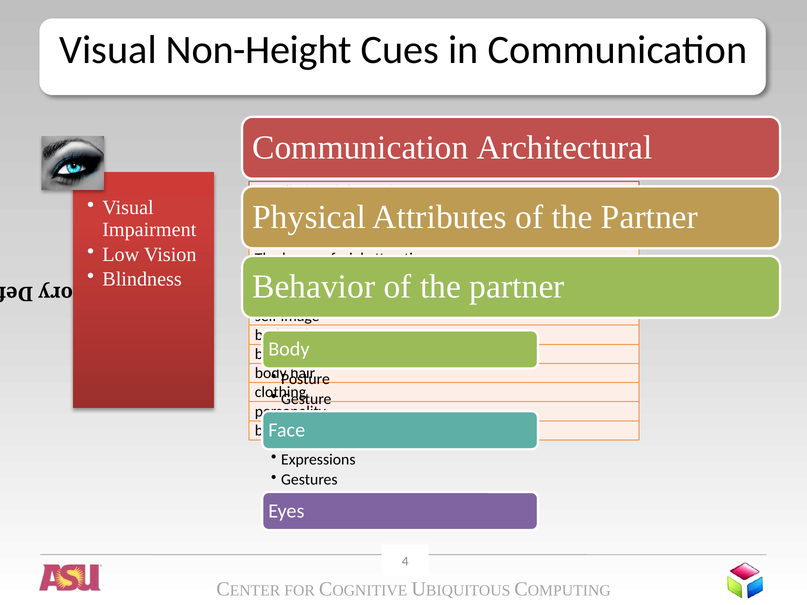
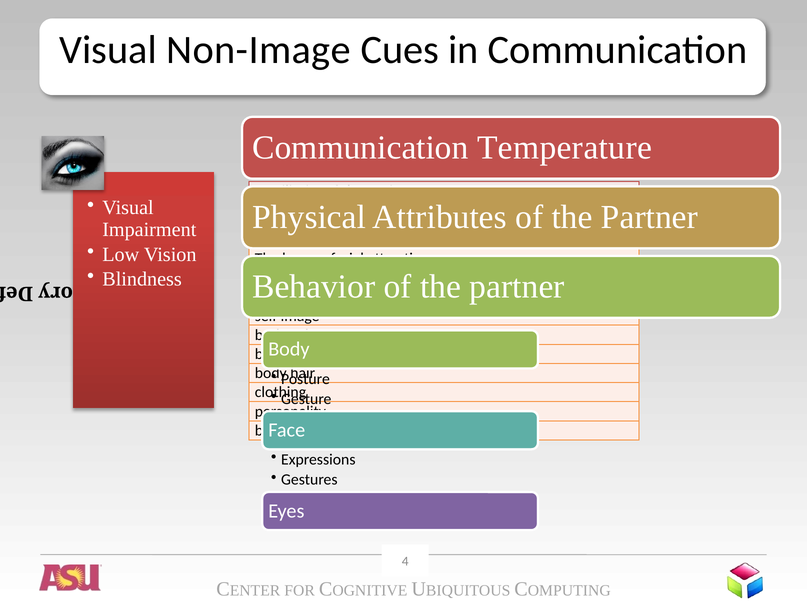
Non-Height: Non-Height -> Non-Image (259, 50)
Communication Architectural: Architectural -> Temperature (565, 148)
